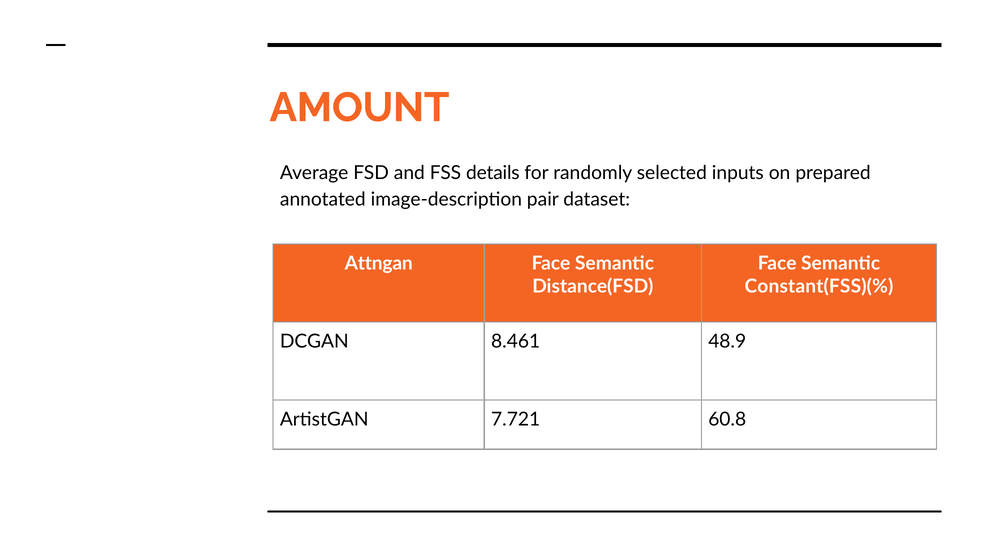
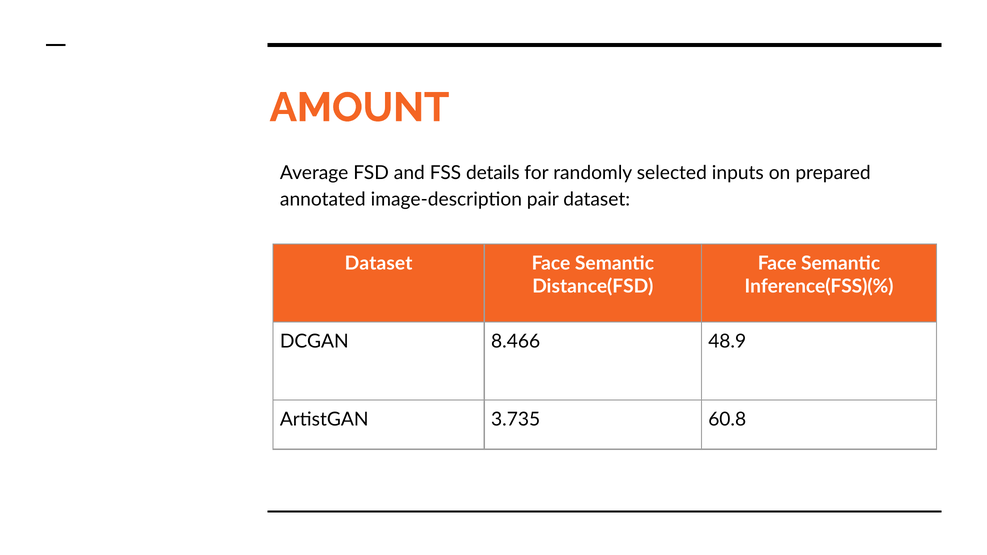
Attngan: Attngan -> Dataset (379, 264)
Constant(FSS)(%: Constant(FSS)(% -> Inference(FSS)(% (819, 287)
8.461: 8.461 -> 8.466 (516, 342)
7.721: 7.721 -> 3.735 (516, 420)
